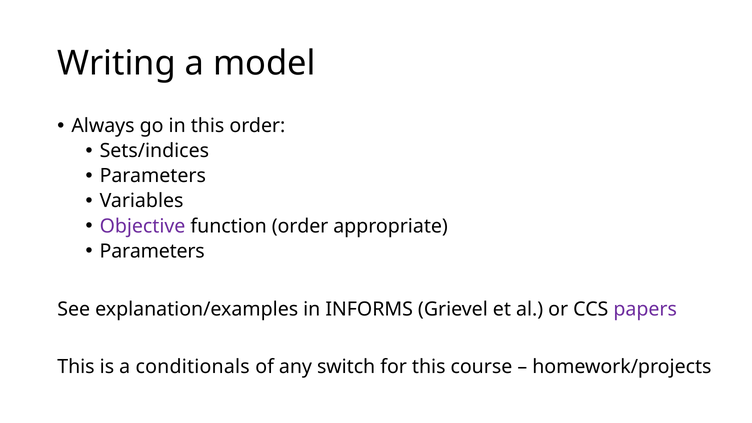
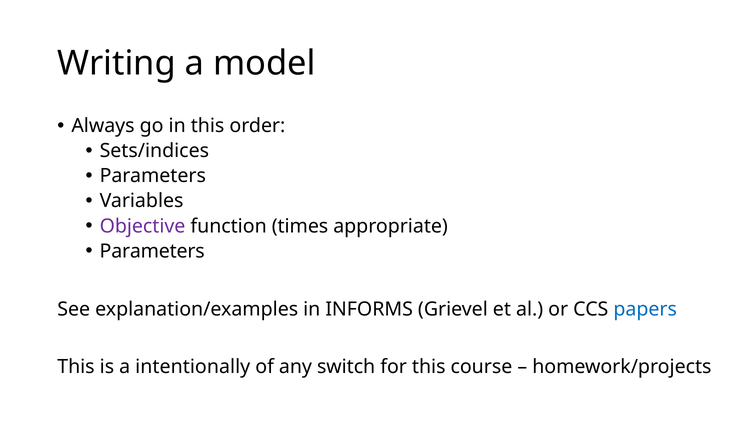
function order: order -> times (300, 226)
papers colour: purple -> blue (645, 309)
conditionals: conditionals -> intentionally (193, 367)
